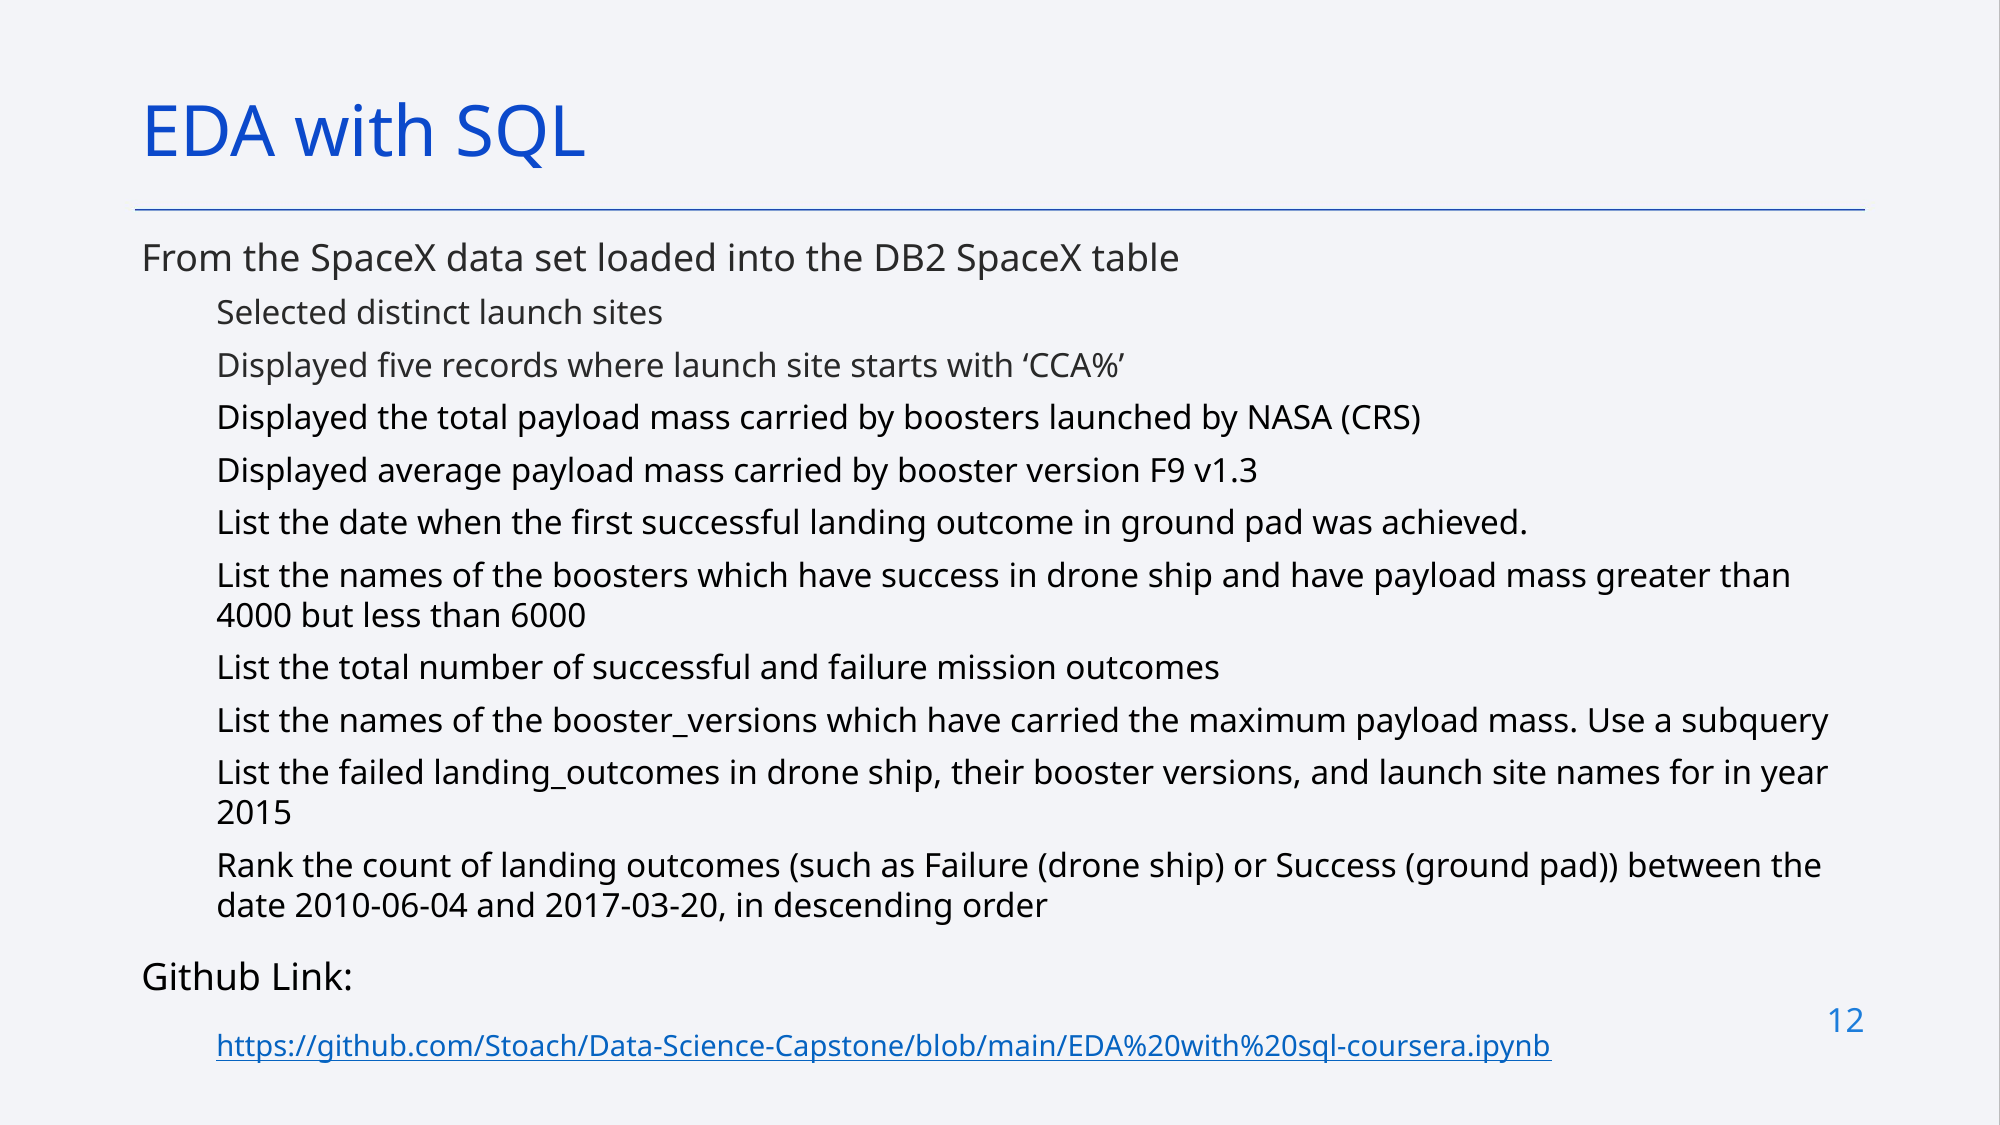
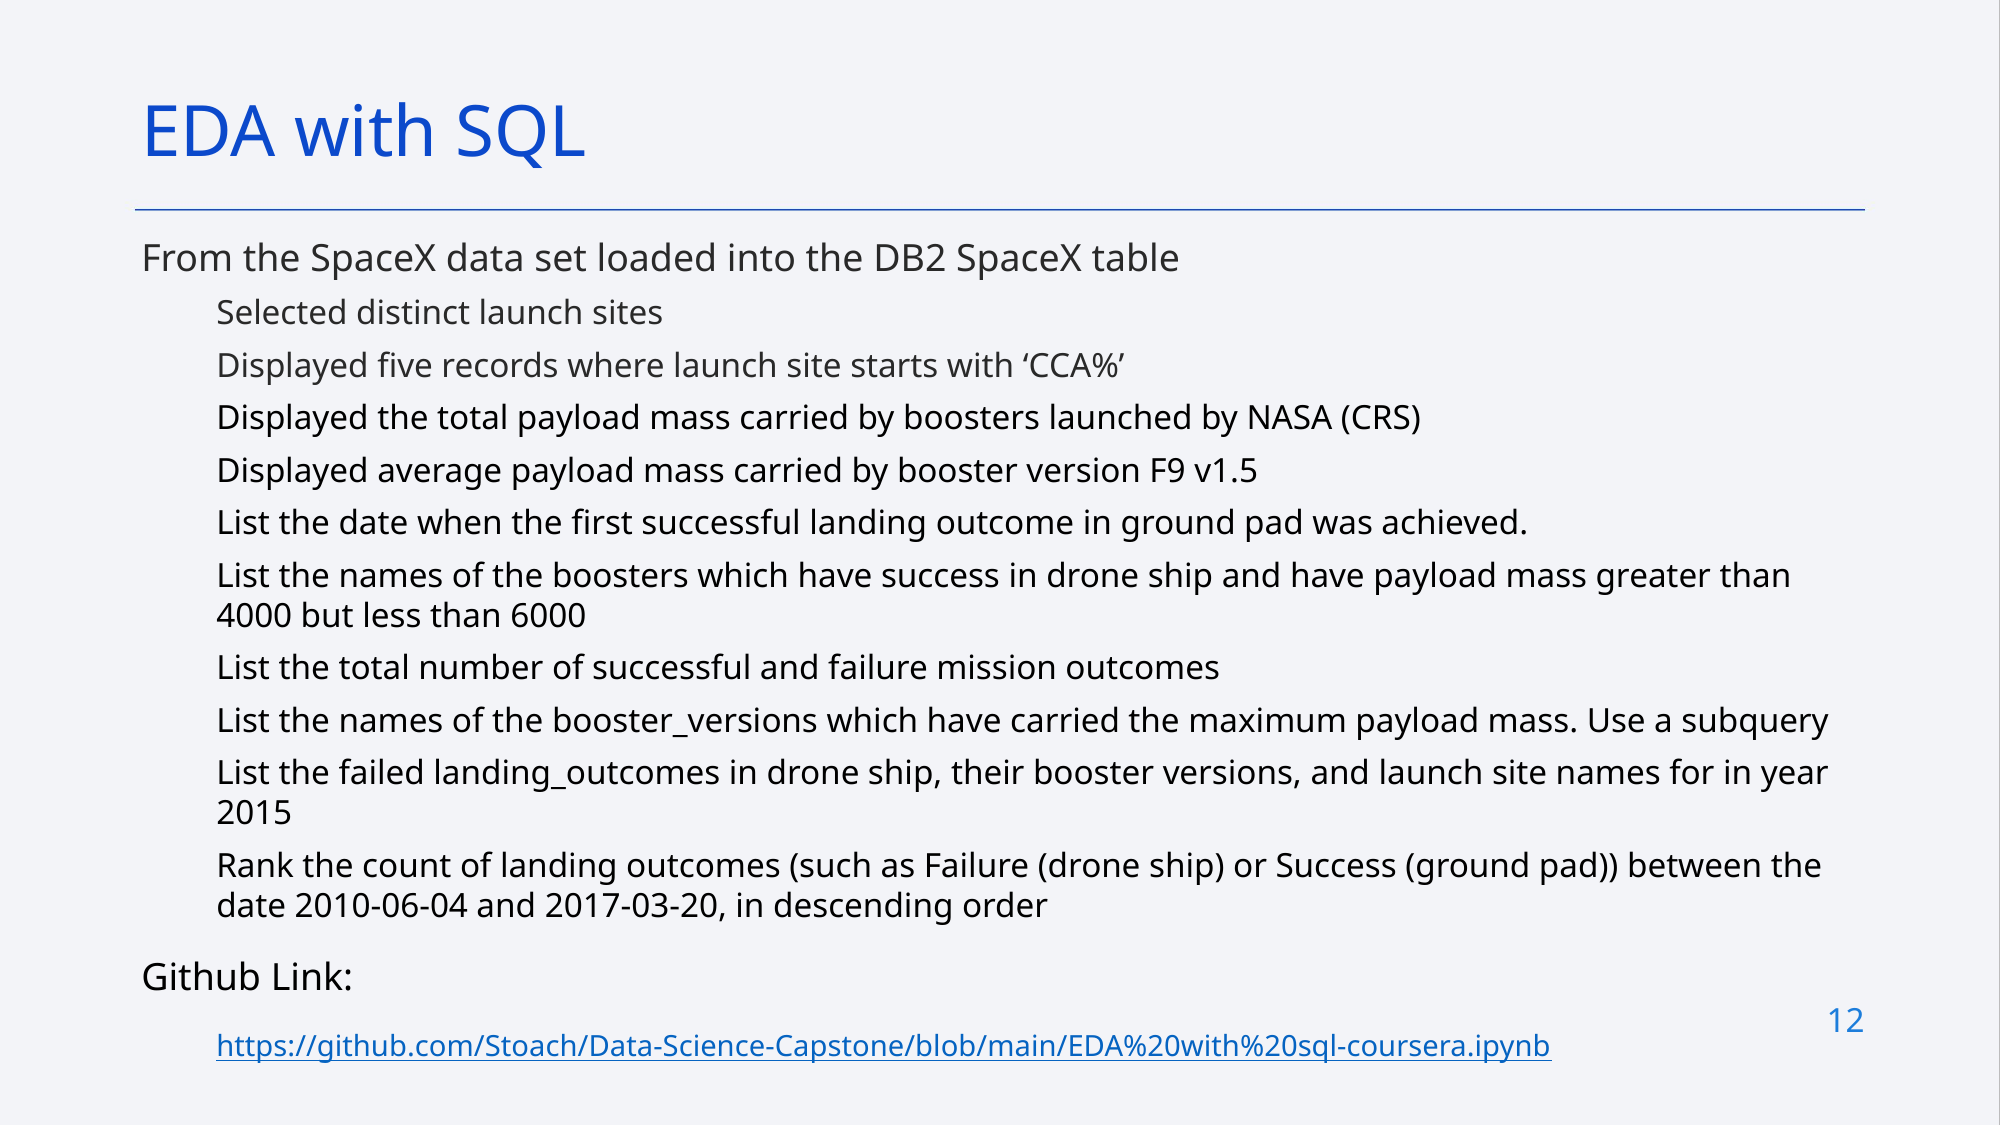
v1.3: v1.3 -> v1.5 (1226, 471)
